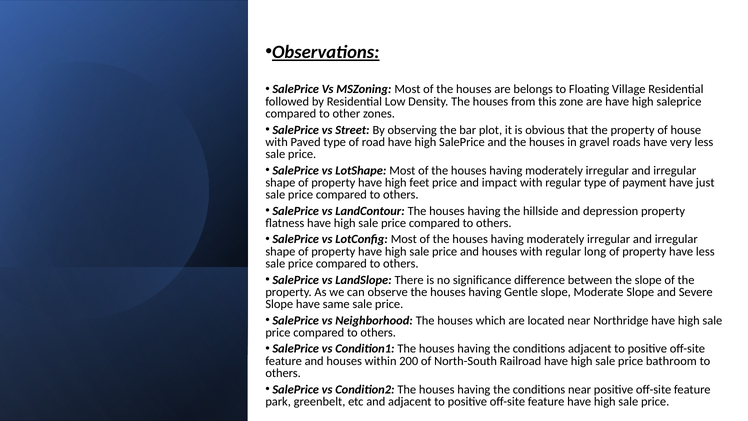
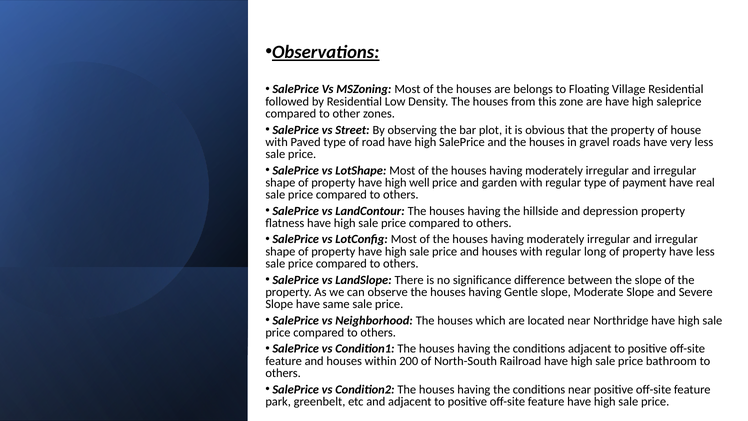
feet: feet -> well (419, 182)
impact: impact -> garden (500, 182)
just: just -> real (705, 182)
